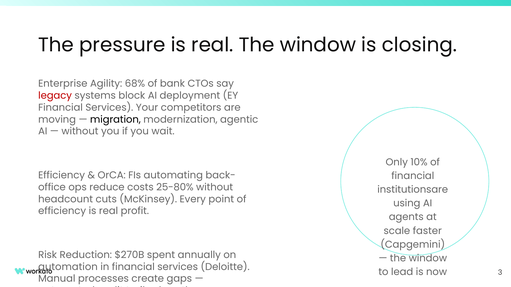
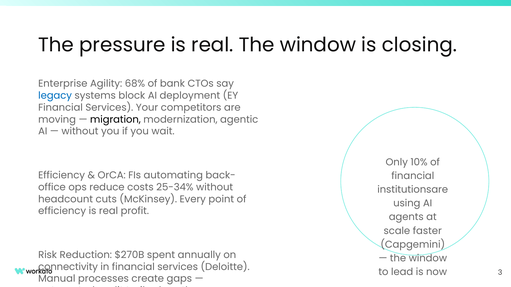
legacy colour: red -> blue (55, 96)
25-80%: 25-80% -> 25-34% (175, 187)
automation: automation -> connectivity (68, 267)
